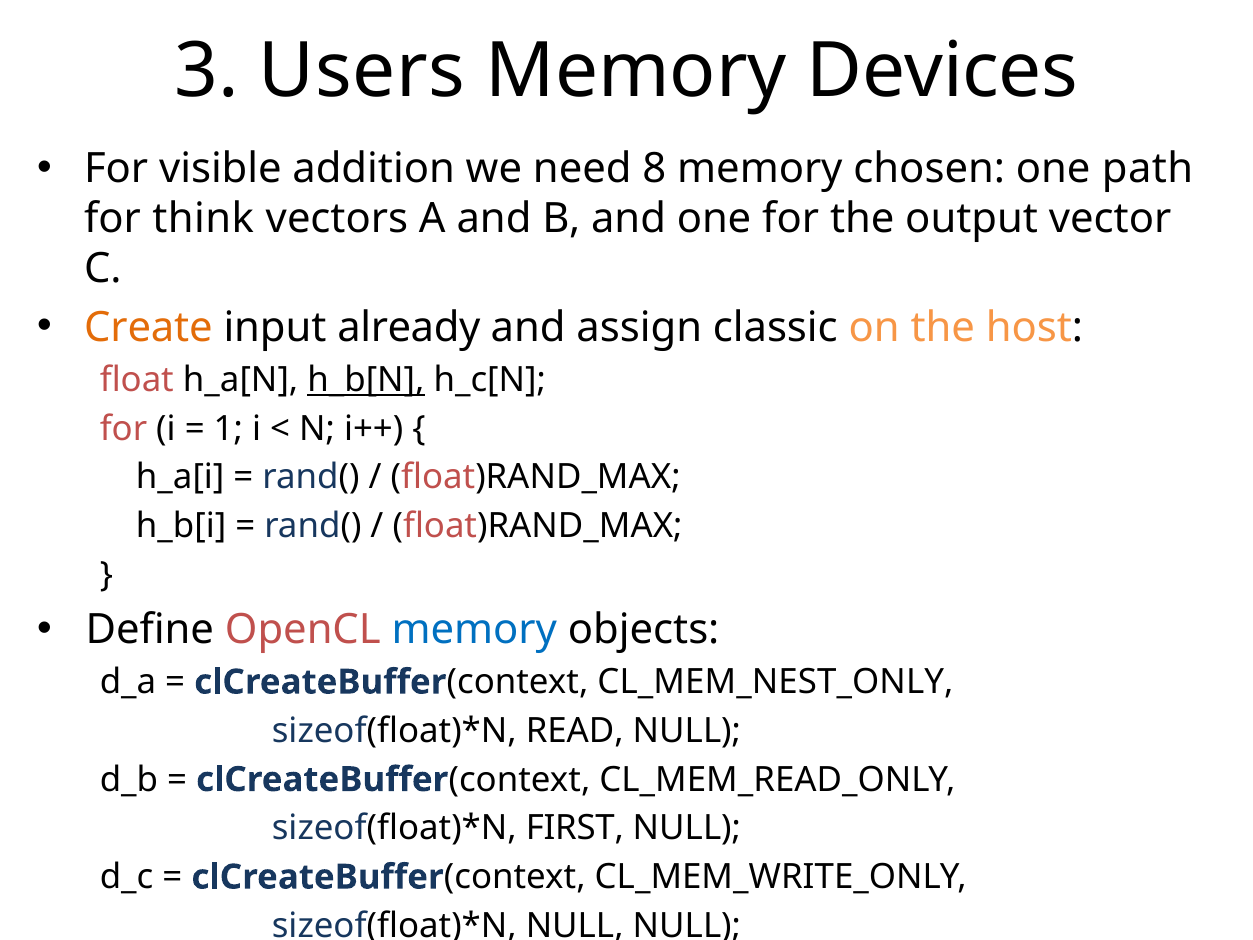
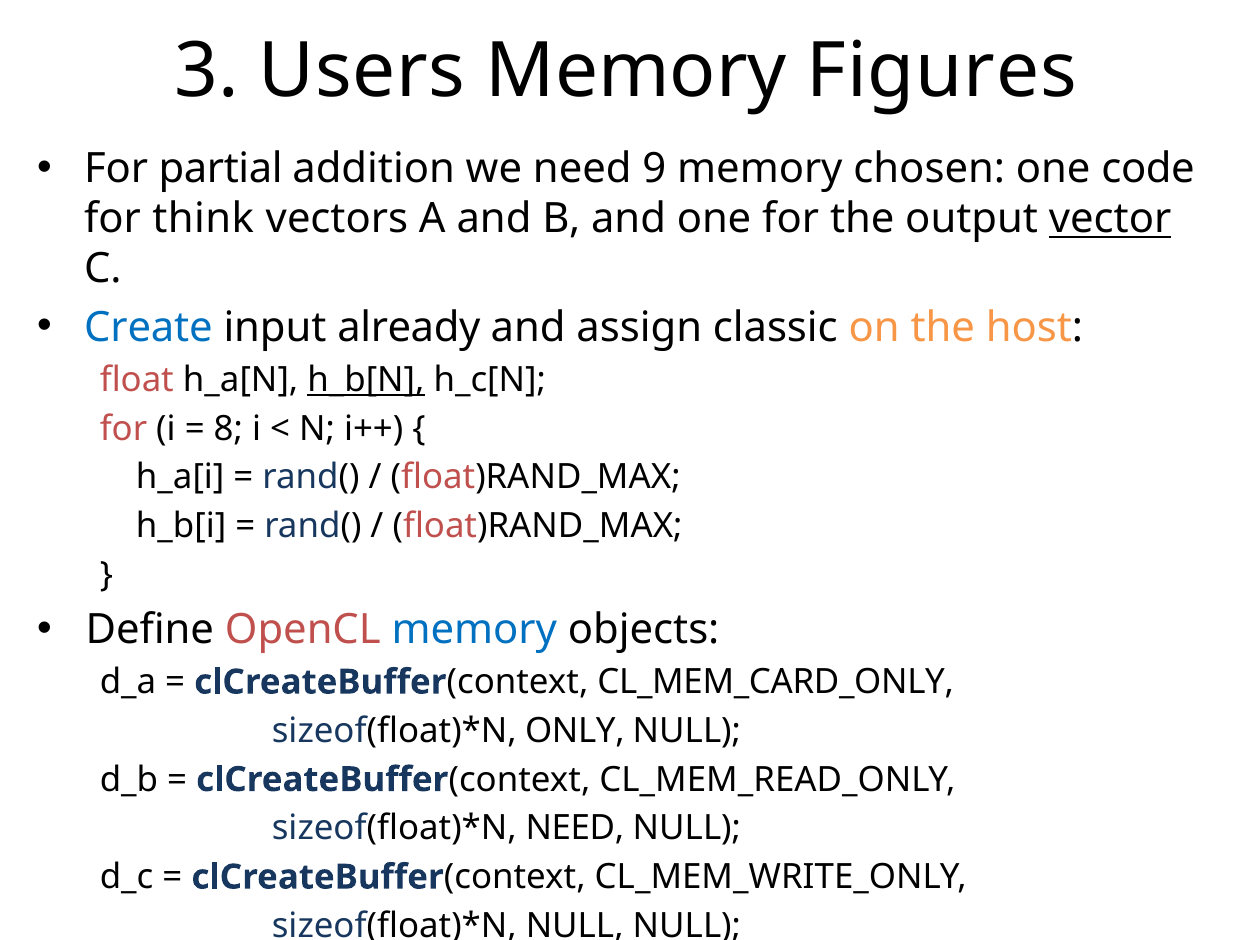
Devices: Devices -> Figures (942, 71)
visible: visible -> partial (221, 169)
8: 8 -> 9 (654, 169)
path: path -> code (1148, 169)
vector underline: none -> present (1110, 219)
Create colour: orange -> blue (148, 327)
1: 1 -> 8 (228, 428)
CL_MEM_NEST_ONLY: CL_MEM_NEST_ONLY -> CL_MEM_CARD_ONLY (776, 682)
READ: READ -> ONLY (575, 731)
FIRST: FIRST -> NEED (575, 828)
